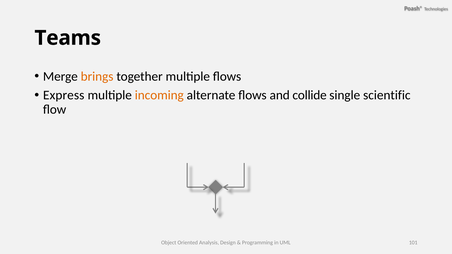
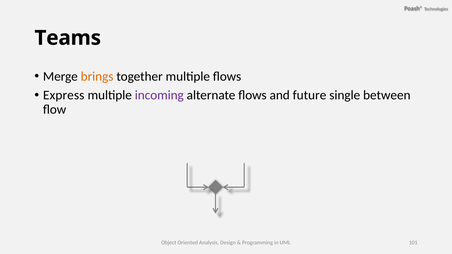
incoming colour: orange -> purple (159, 95)
collide: collide -> future (309, 95)
scientific: scientific -> between (387, 95)
